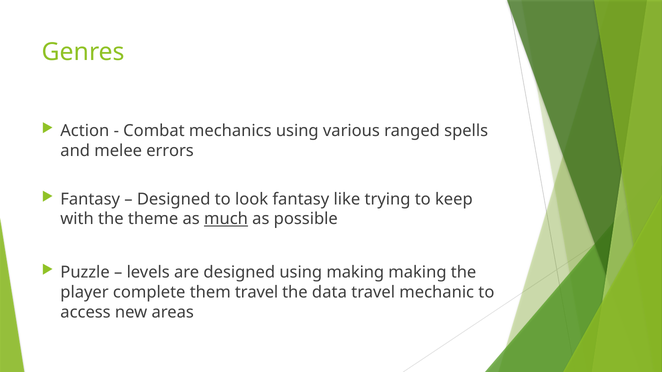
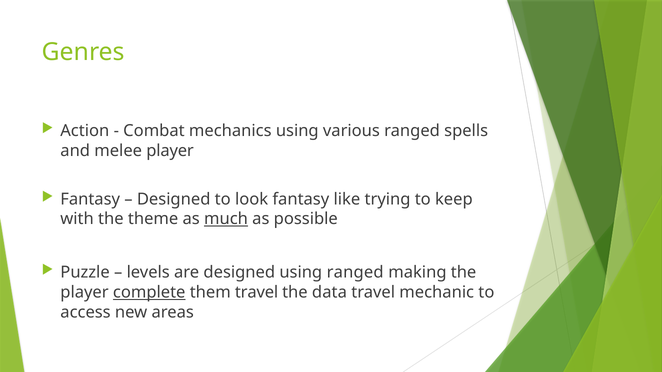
melee errors: errors -> player (170, 151)
using making: making -> ranged (355, 273)
complete underline: none -> present (149, 293)
